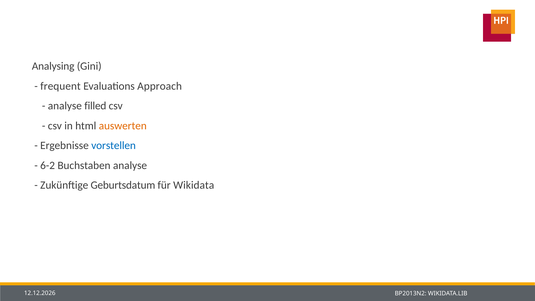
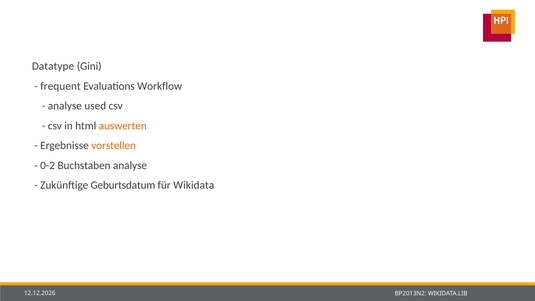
Analysing: Analysing -> Datatype (53, 66)
Approach: Approach -> Workflow (160, 86)
filled: filled -> used (95, 106)
vorstellen colour: blue -> orange (114, 146)
6-2: 6-2 -> 0-2 (48, 165)
